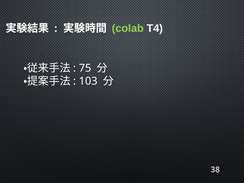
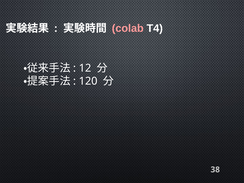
colab colour: light green -> pink (128, 28)
75: 75 -> 12 (85, 68)
103: 103 -> 120 (88, 81)
